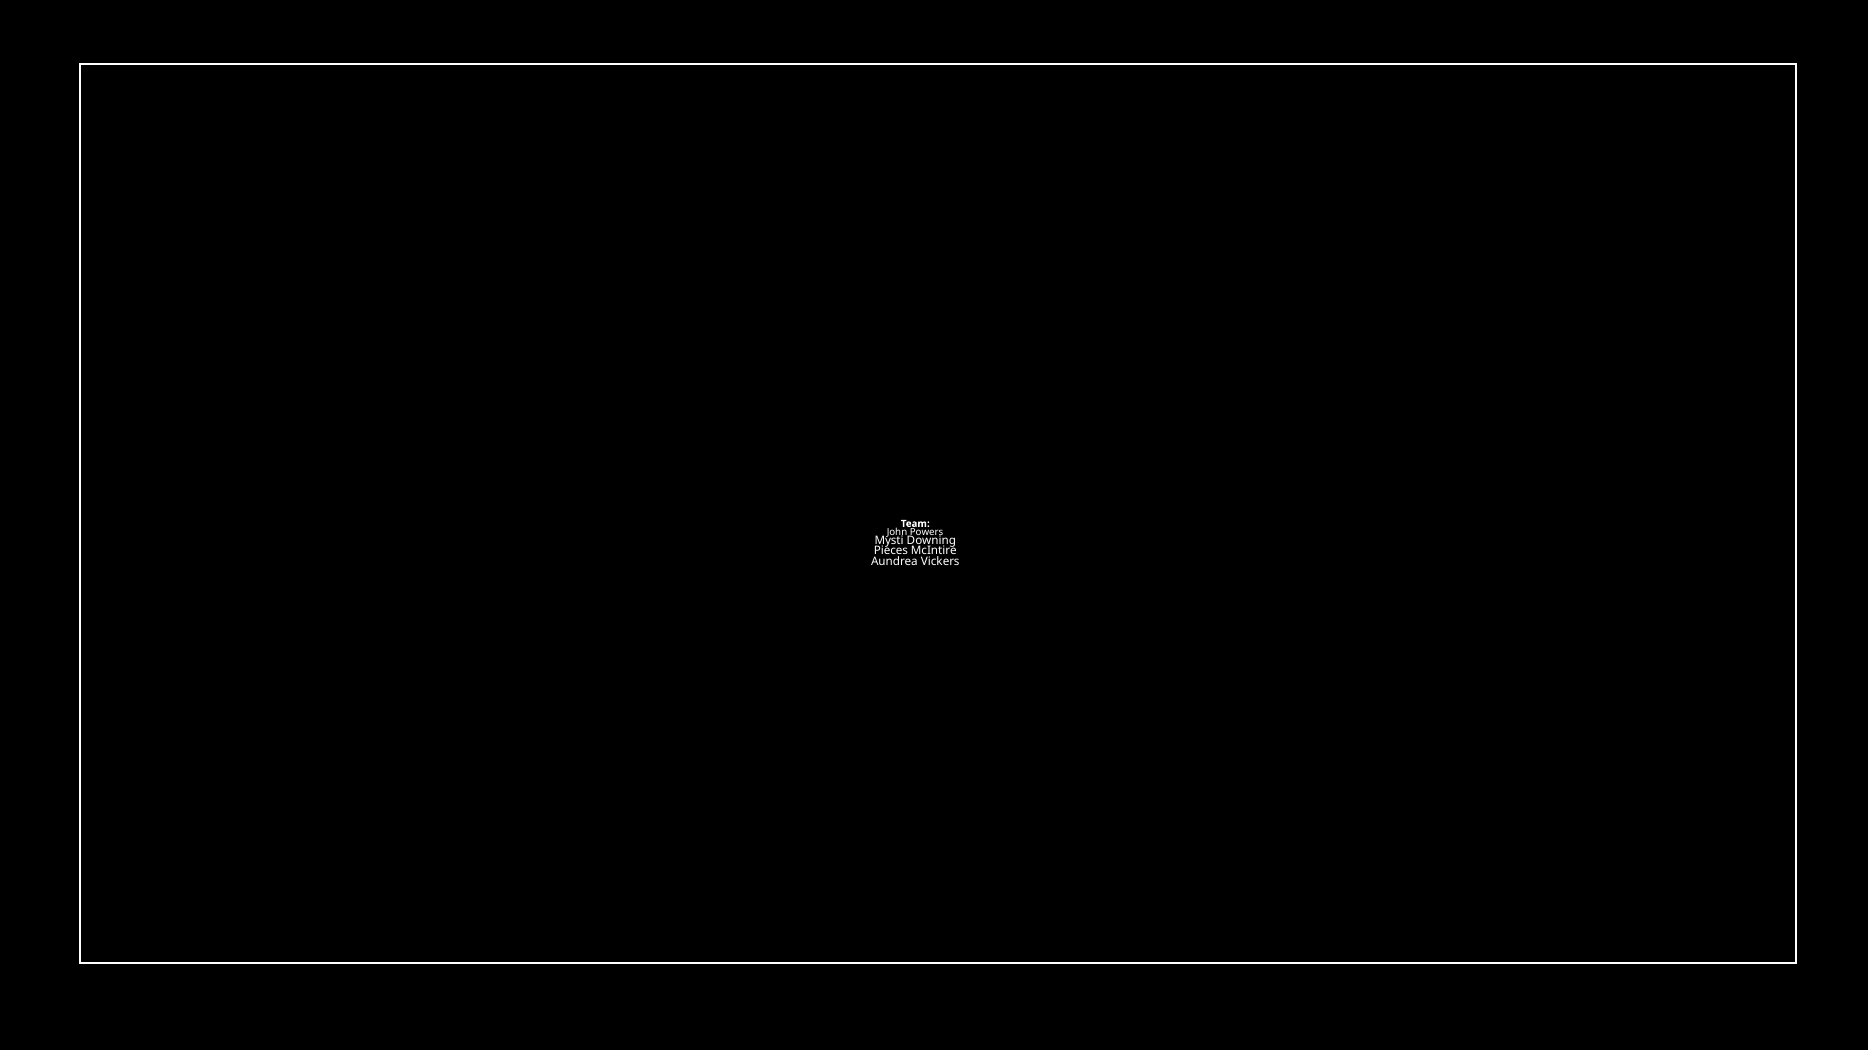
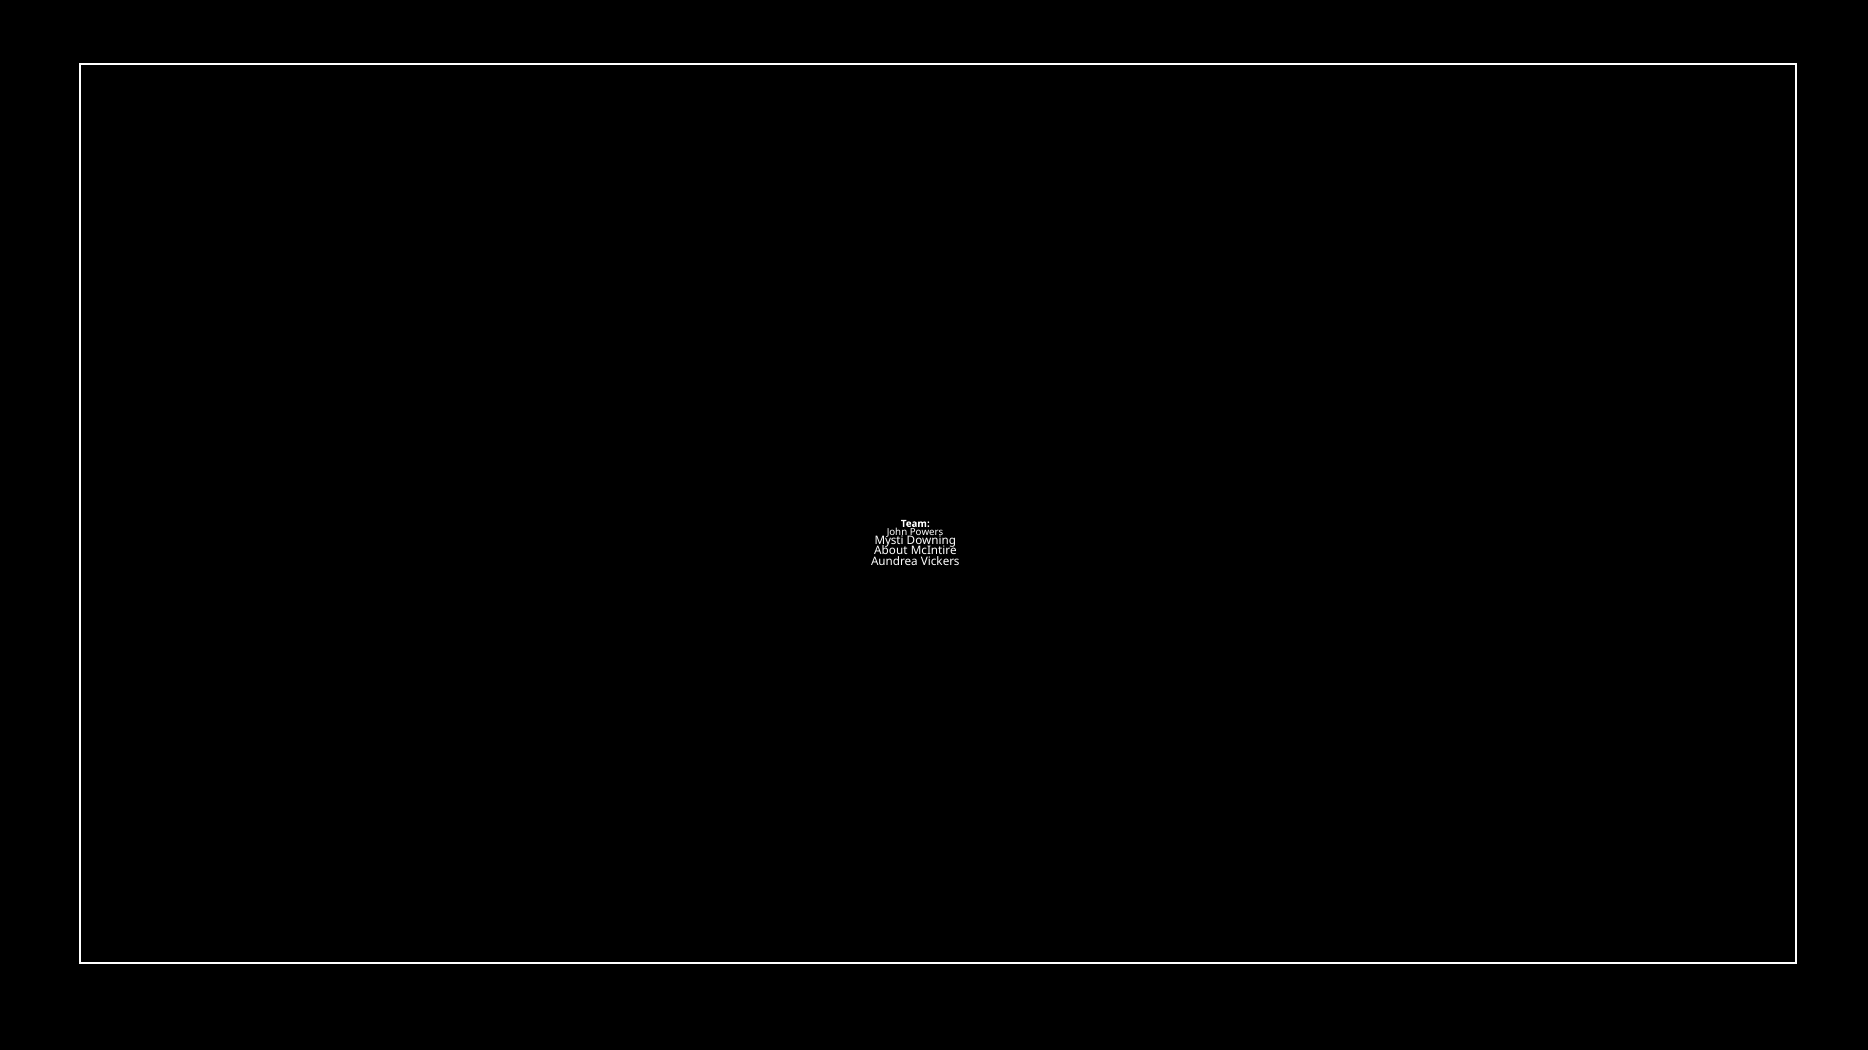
Pieces: Pieces -> About (891, 552)
